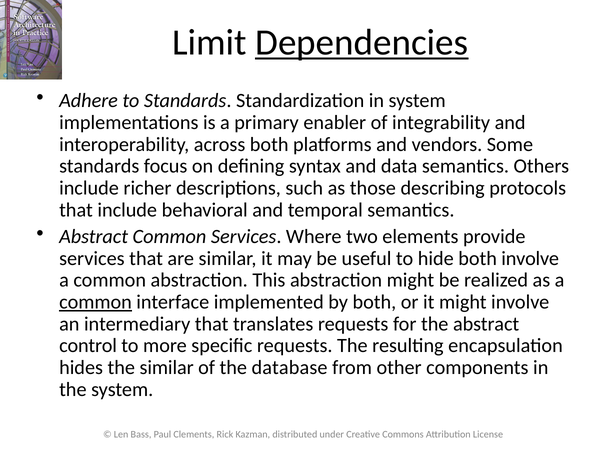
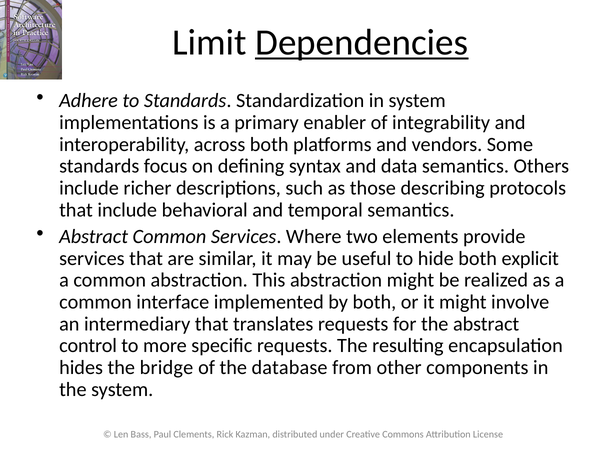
both involve: involve -> explicit (530, 259)
common underline: present -> none (96, 302)
the similar: similar -> bridge (166, 368)
